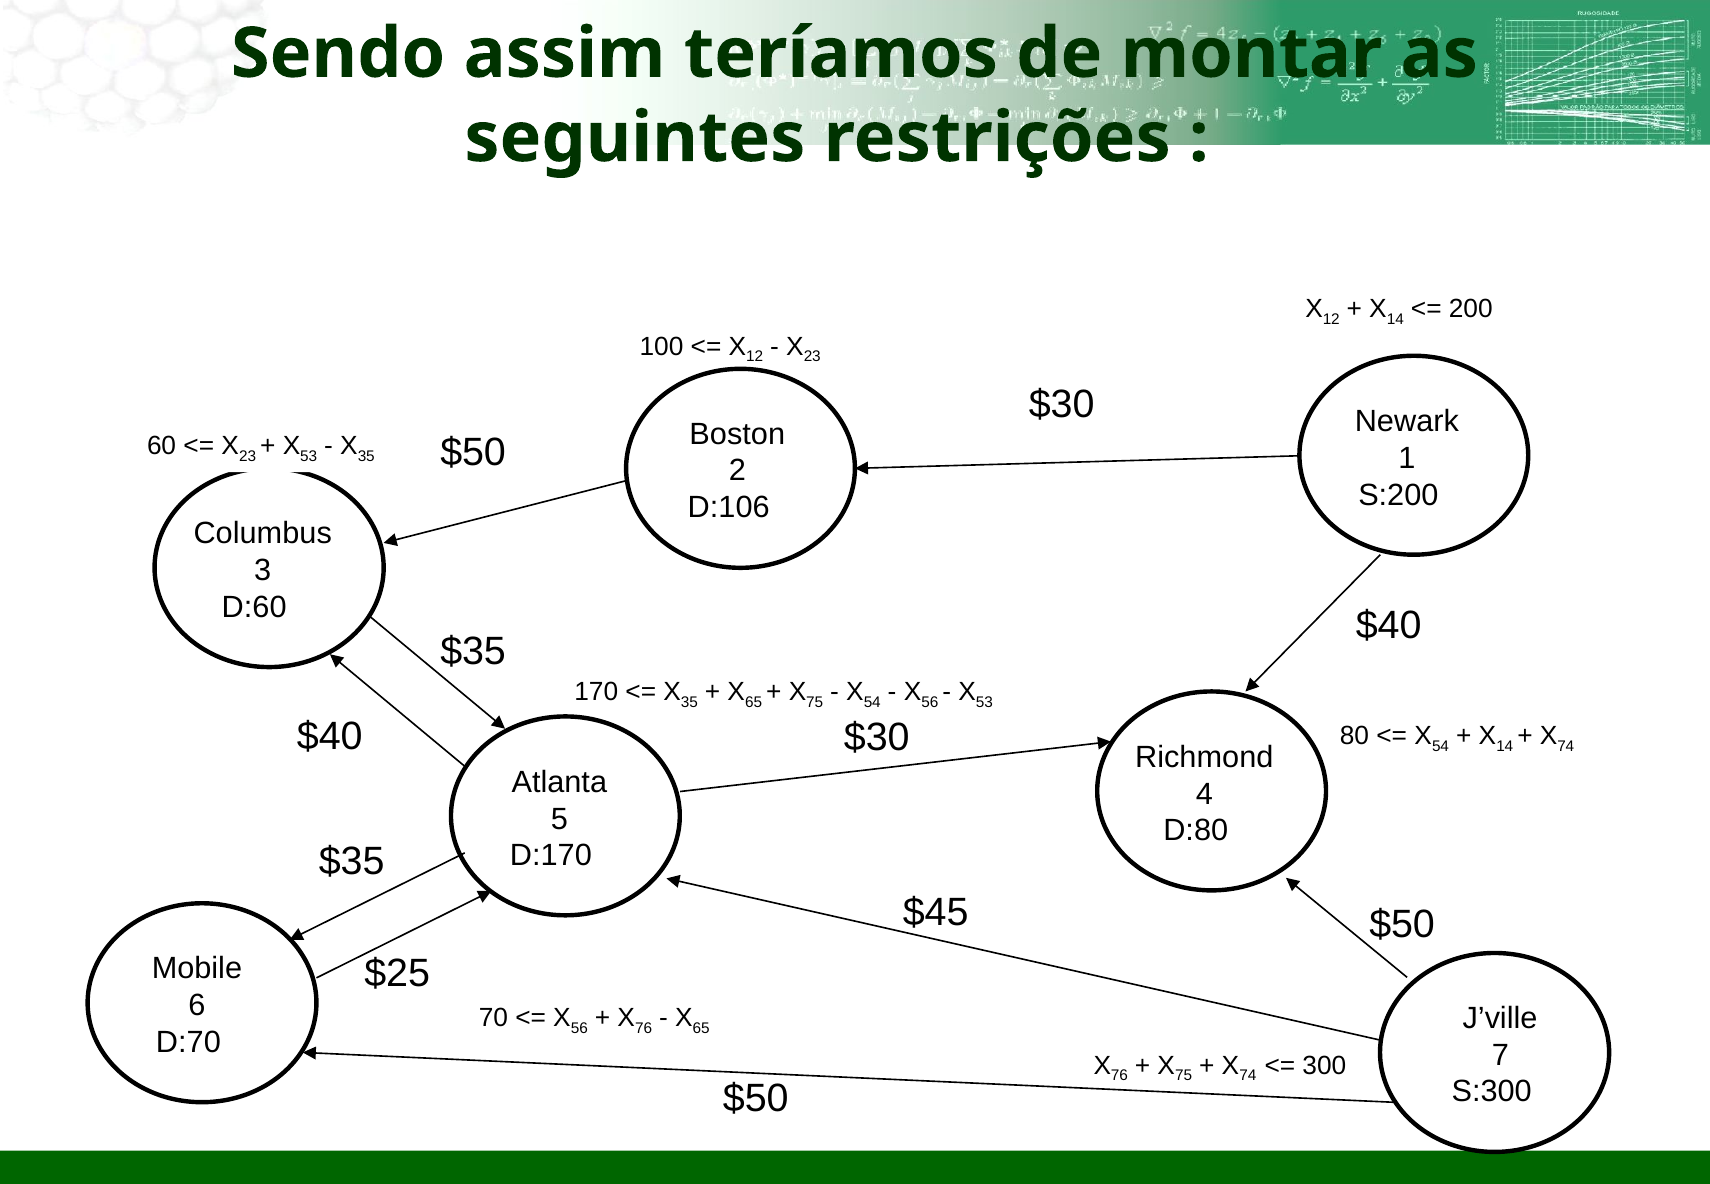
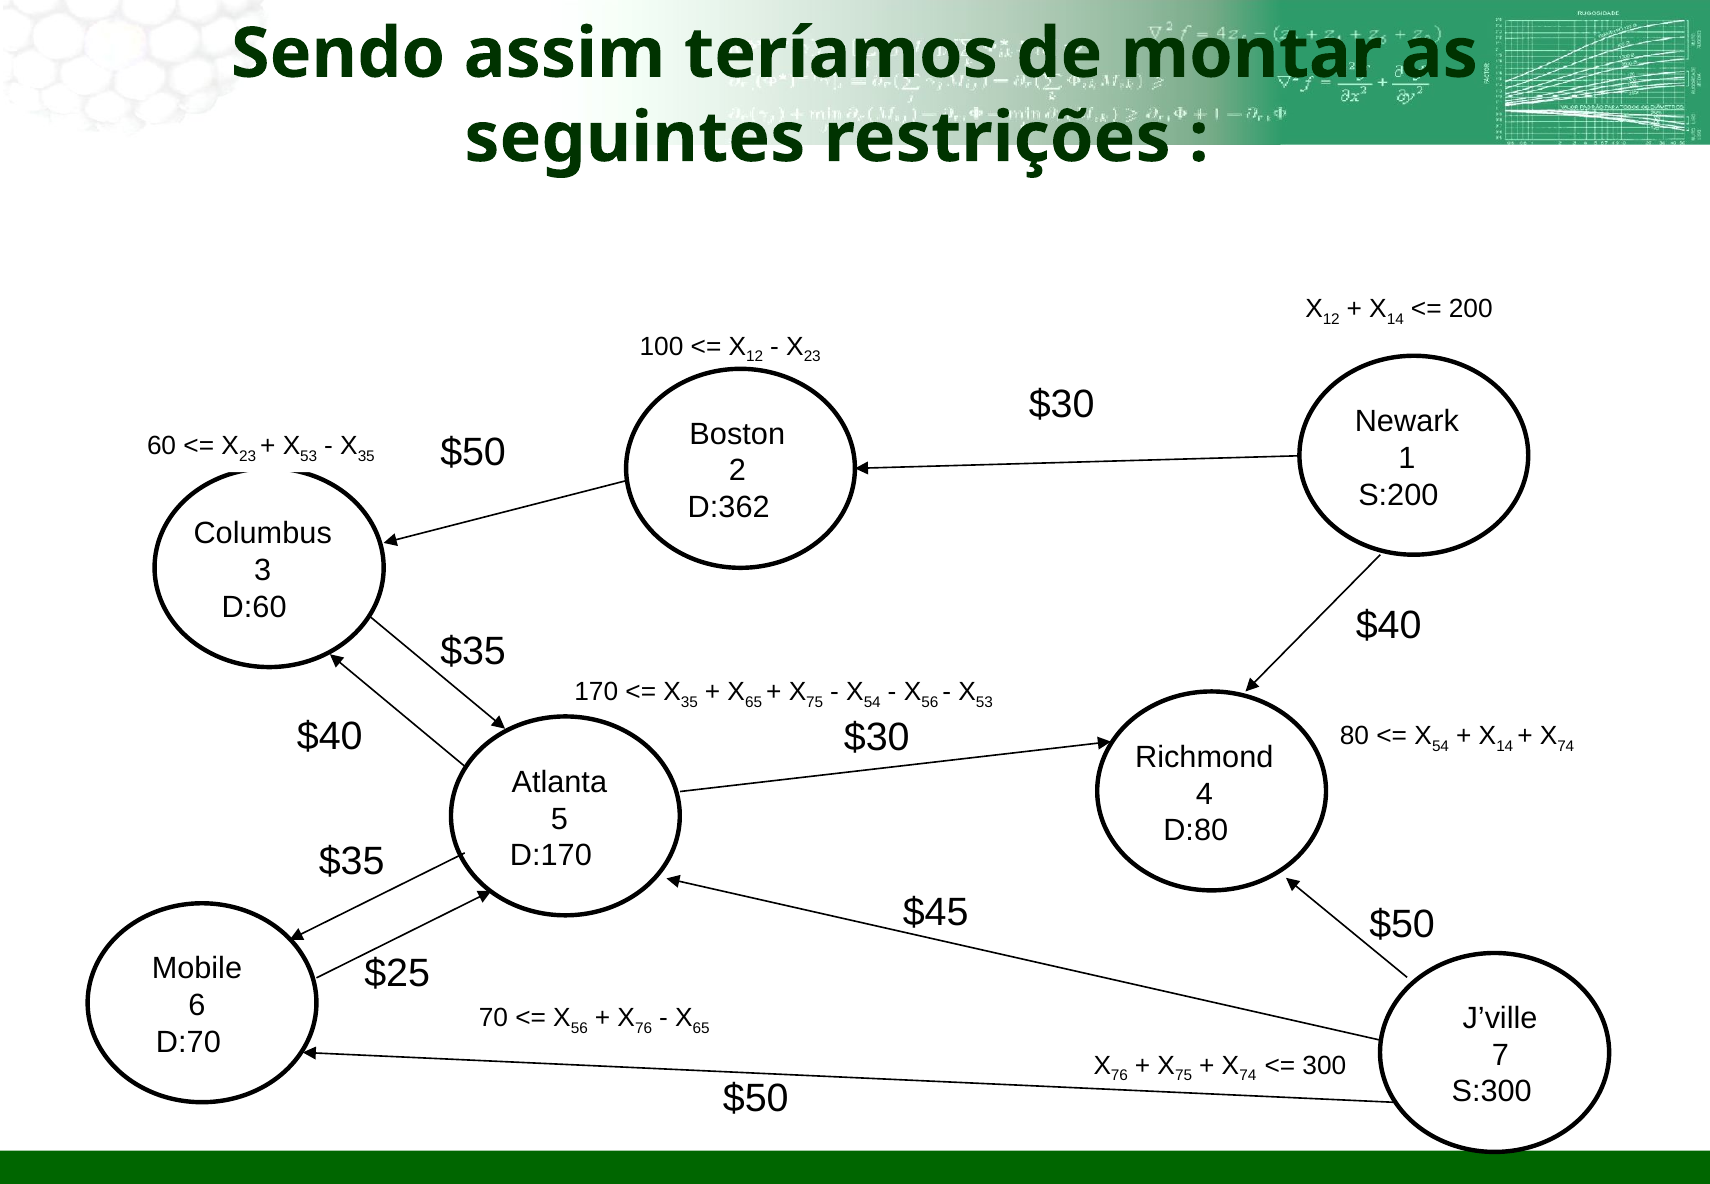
D:106: D:106 -> D:362 (729, 508)
